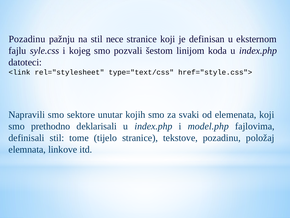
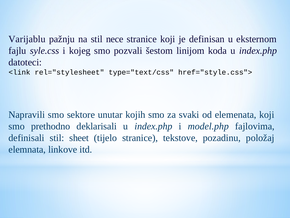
Pozadinu: Pozadinu -> Varijablu (27, 39)
tome: tome -> sheet (79, 138)
